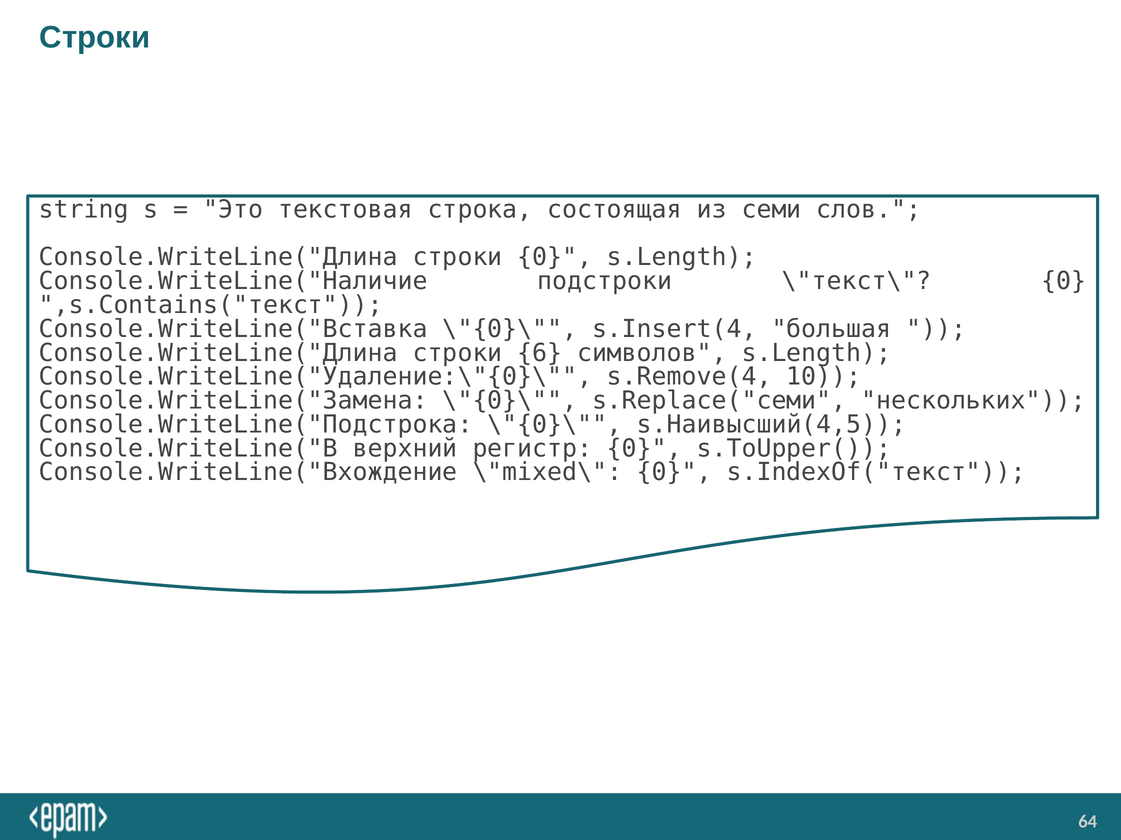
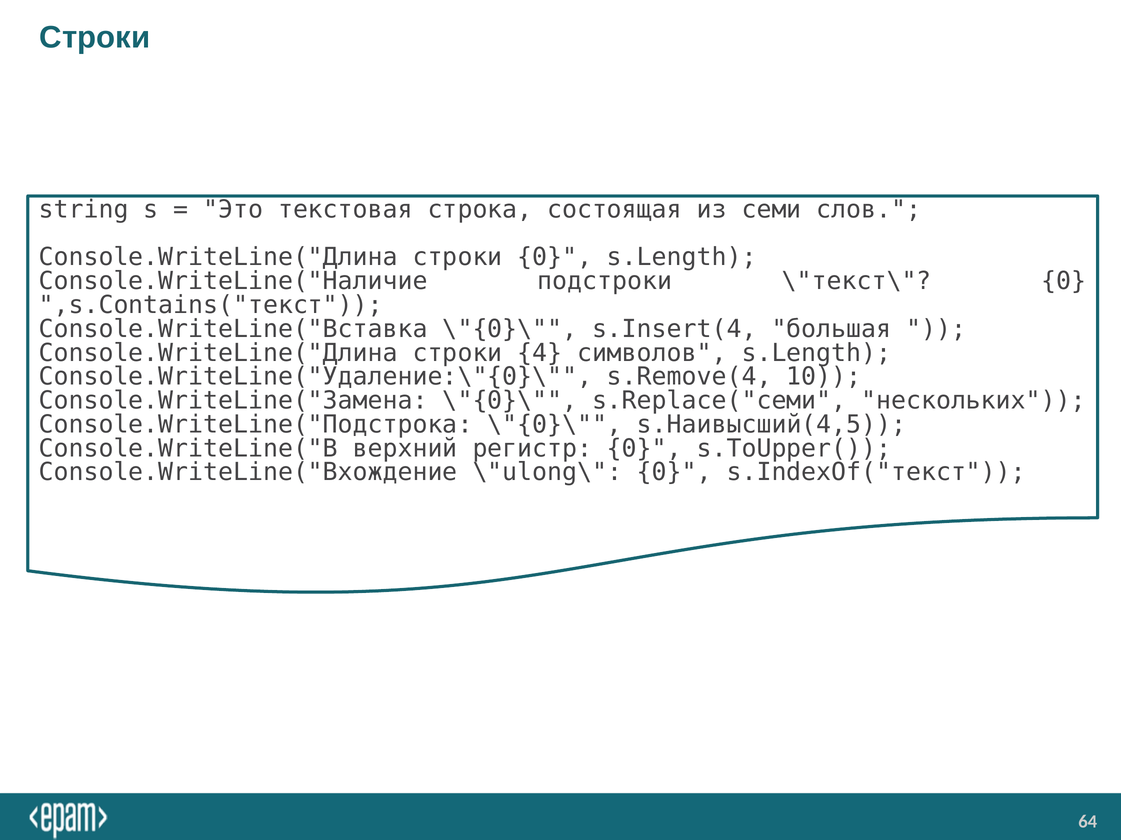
6: 6 -> 4 (540, 353)
\"mixed\: \"mixed\ -> \"ulong\ (547, 473)
